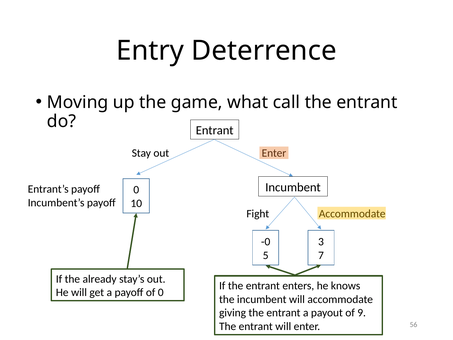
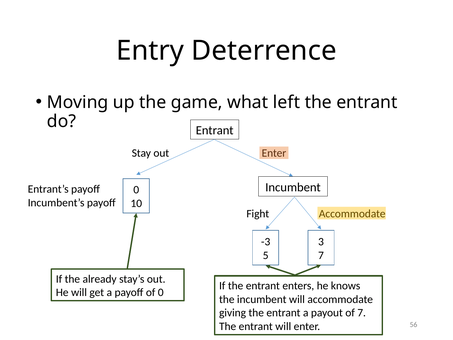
call: call -> left (286, 102)
-0: -0 -> -3 (266, 242)
of 9: 9 -> 7 (362, 313)
